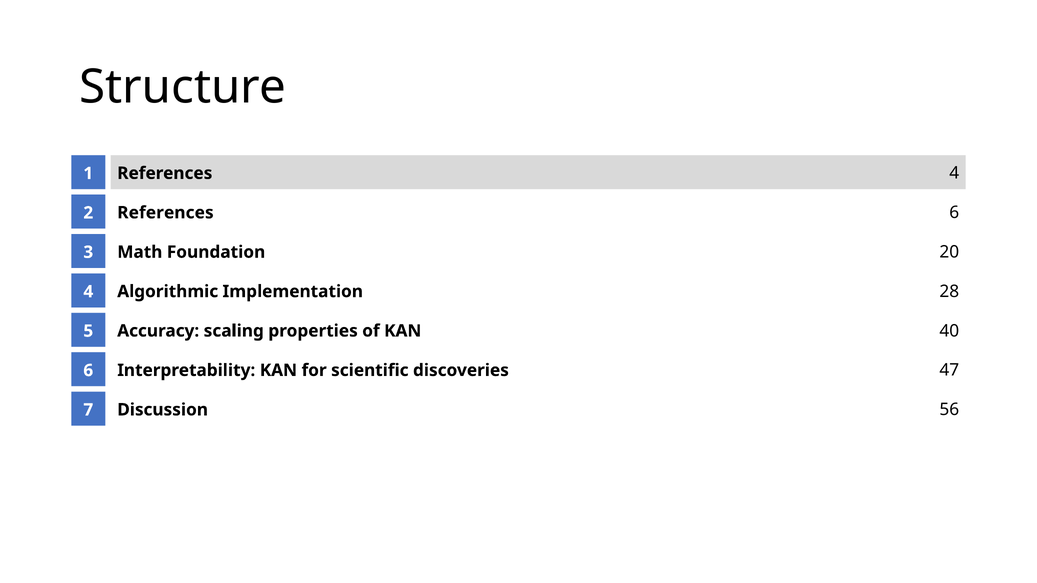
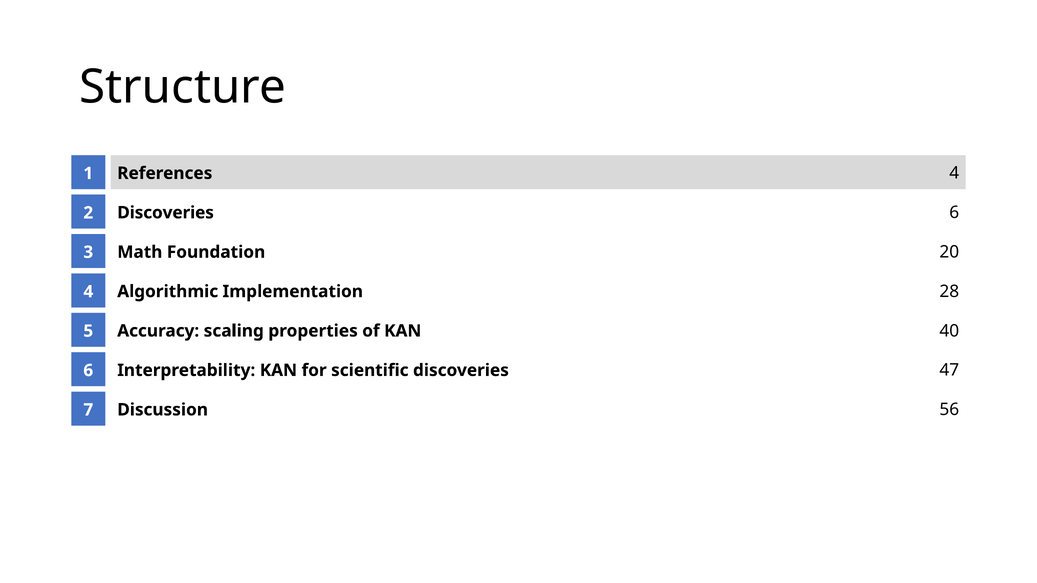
References: References -> Discoveries (166, 213)
